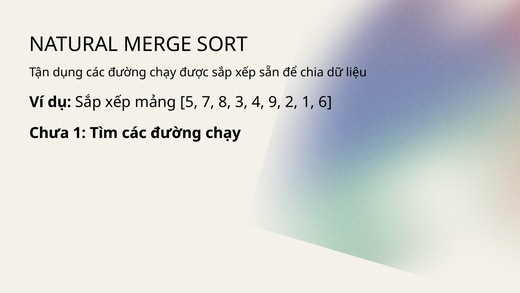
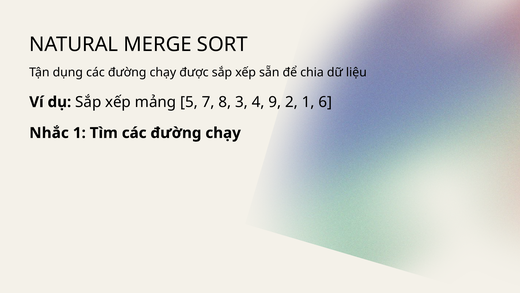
Chưa: Chưa -> Nhắc (49, 133)
